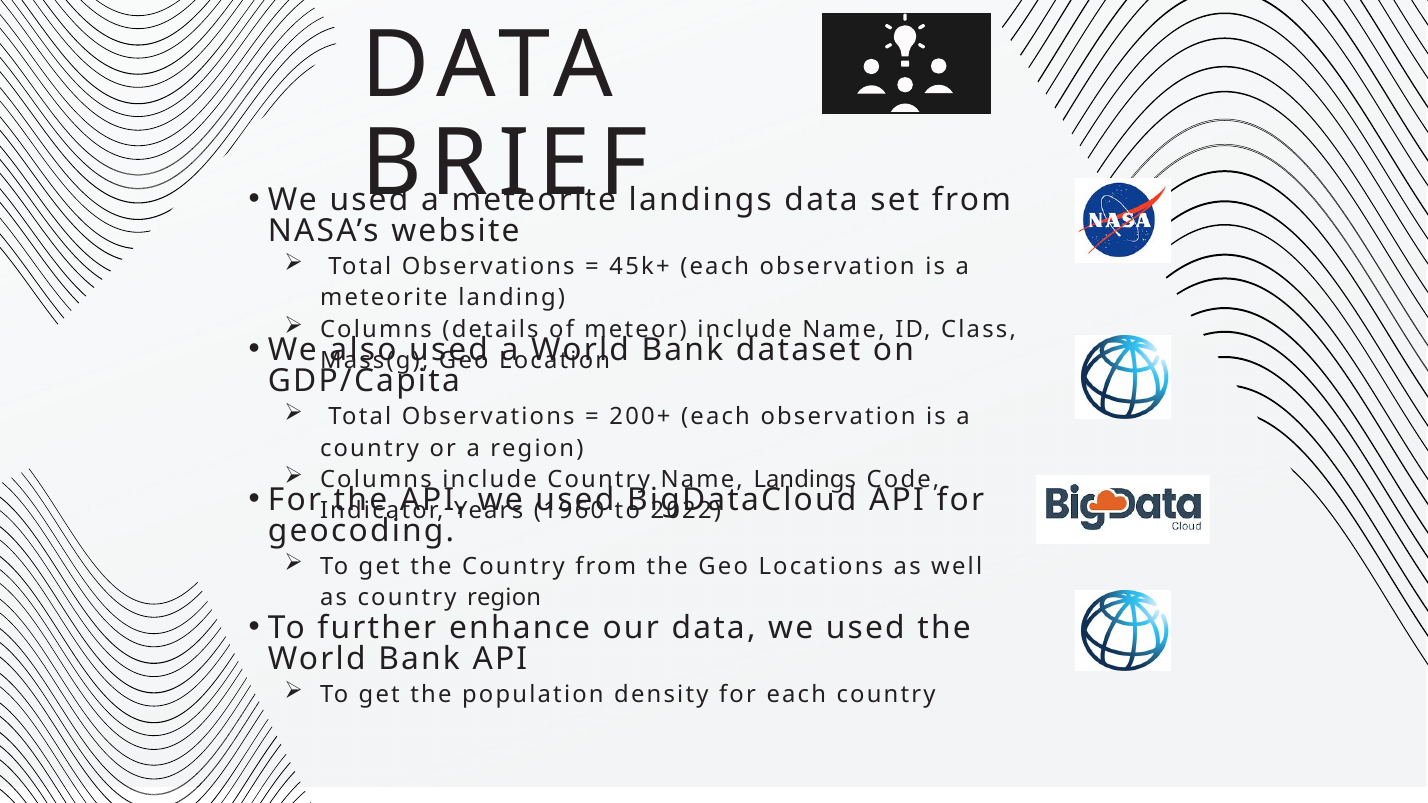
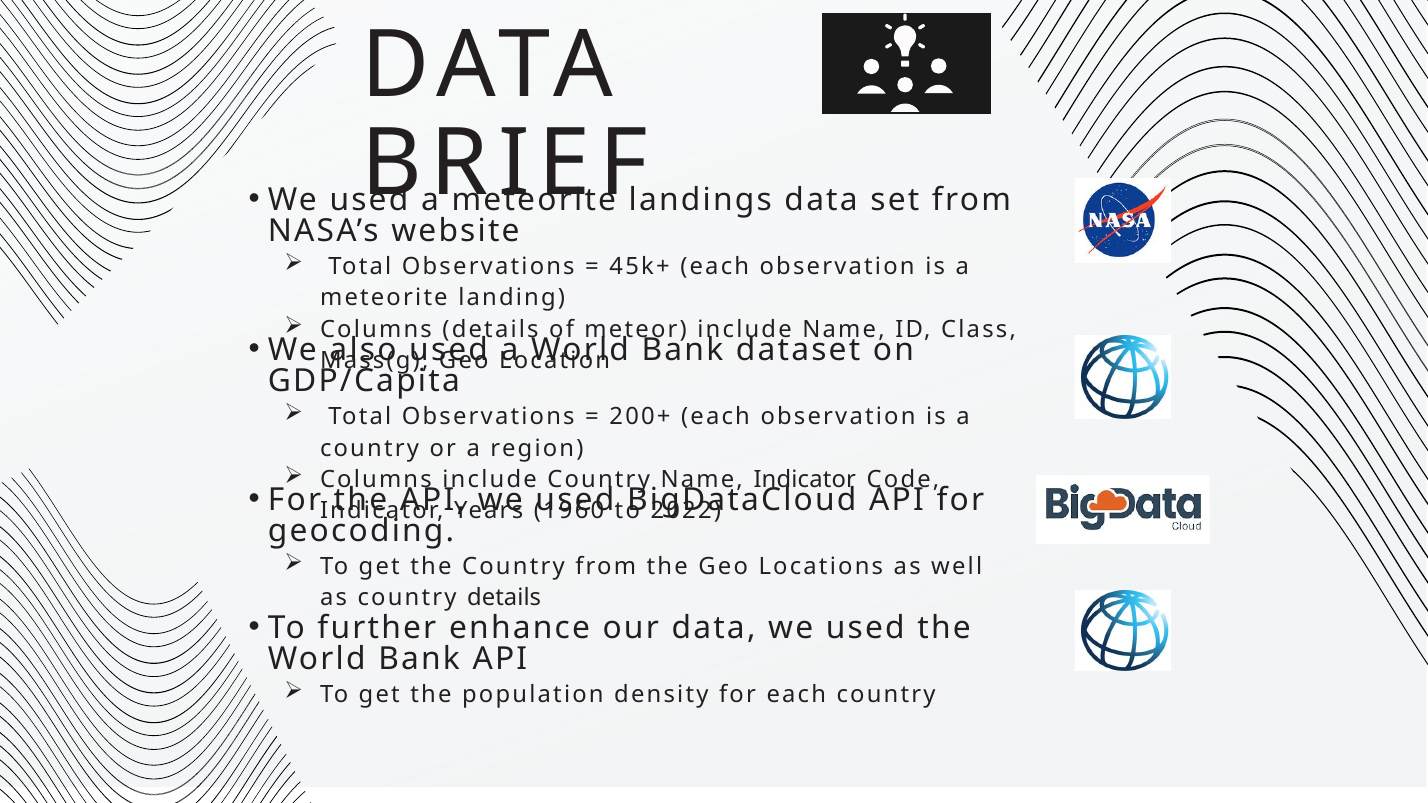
Name Landings: Landings -> Indicator (805, 480)
country region: region -> details (504, 598)
